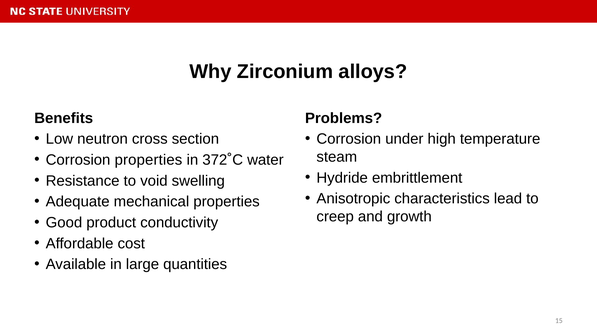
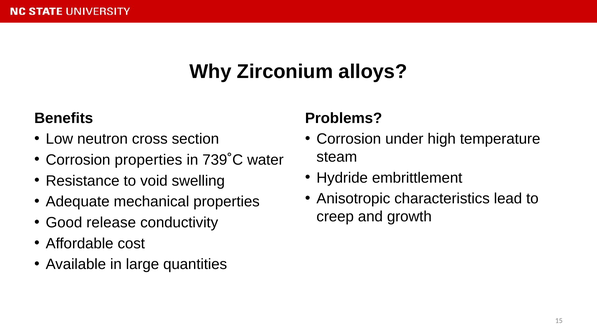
372˚C: 372˚C -> 739˚C (223, 160)
product: product -> release (111, 222)
